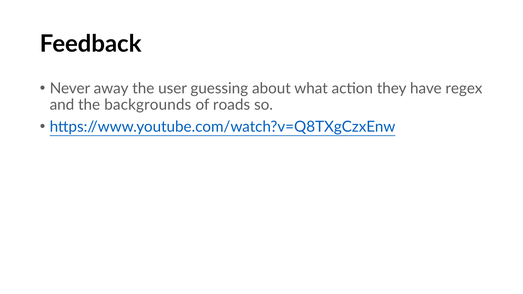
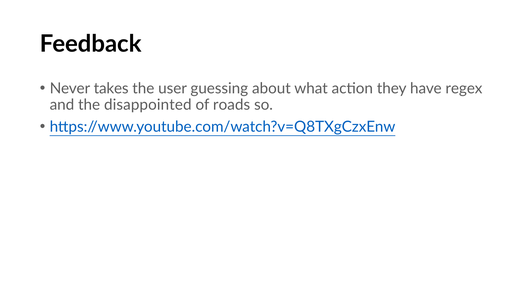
away: away -> takes (111, 88)
backgrounds: backgrounds -> disappointed (148, 105)
